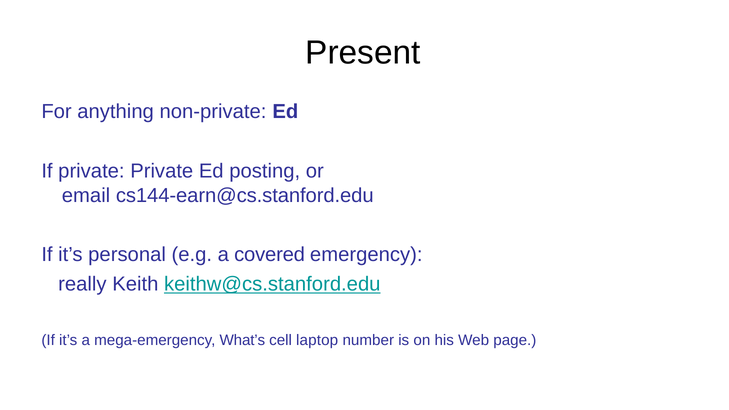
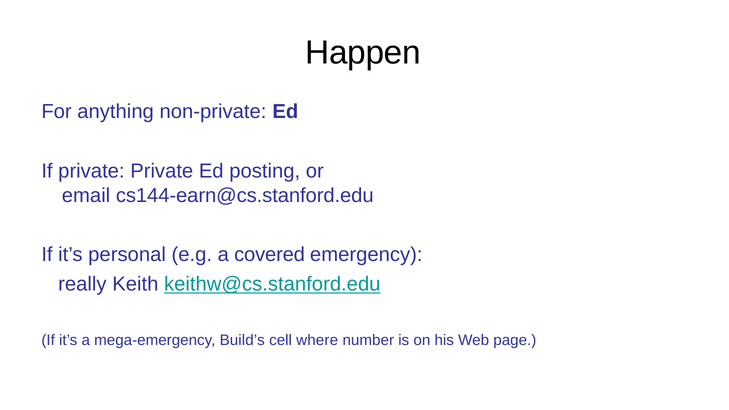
Present: Present -> Happen (363, 53)
What’s: What’s -> Build’s (242, 340)
laptop: laptop -> where (317, 340)
